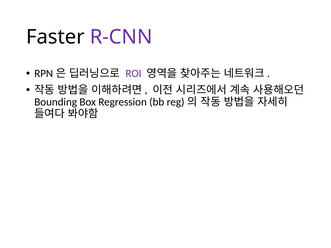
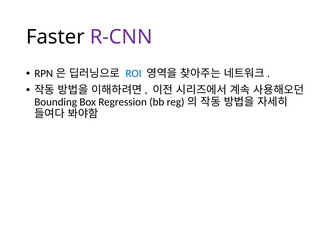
ROI colour: purple -> blue (134, 74)
